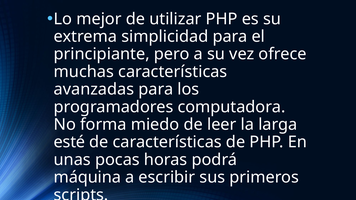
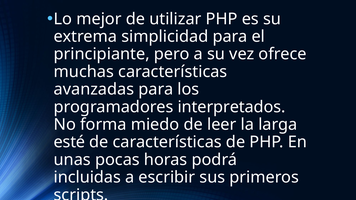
computadora: computadora -> interpretados (232, 107)
máquina: máquina -> incluidas (87, 178)
